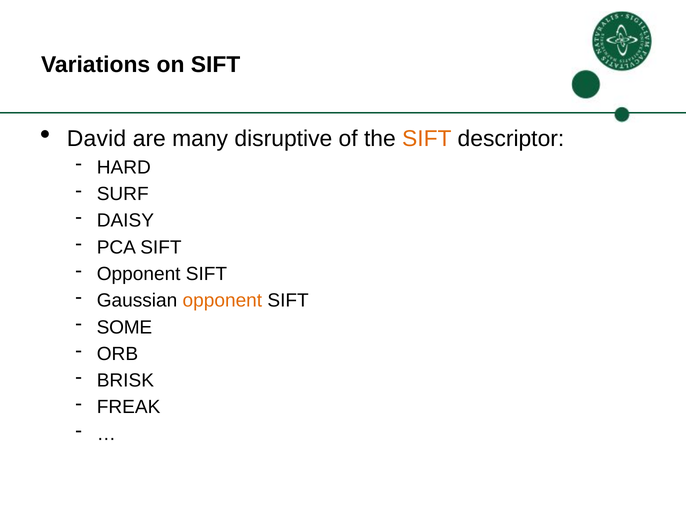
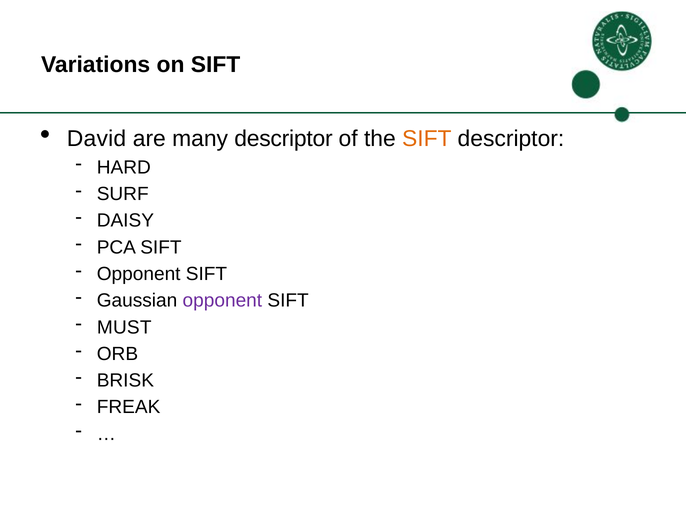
many disruptive: disruptive -> descriptor (283, 139)
opponent colour: orange -> purple (222, 301)
SOME: SOME -> MUST (124, 328)
